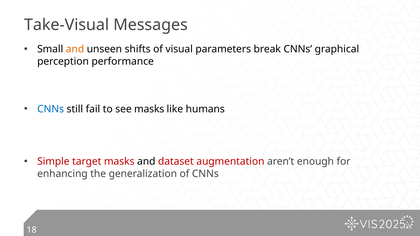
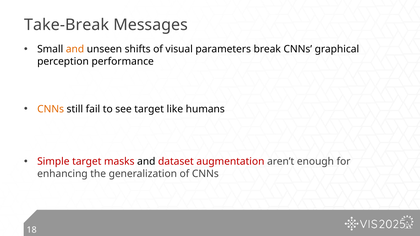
Take-Visual: Take-Visual -> Take-Break (67, 25)
CNNs colour: blue -> orange (51, 109)
see masks: masks -> target (149, 109)
